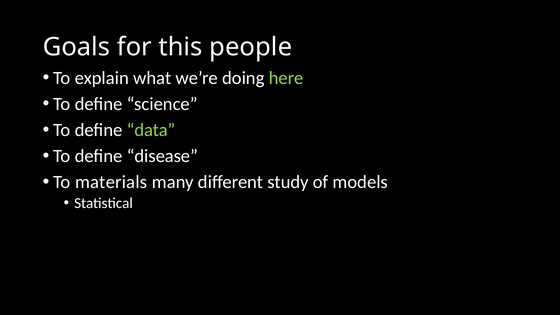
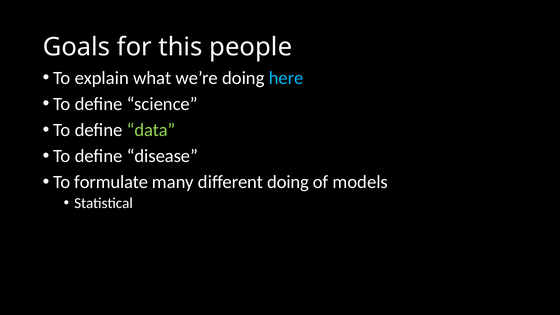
here colour: light green -> light blue (286, 78)
materials: materials -> formulate (111, 182)
different study: study -> doing (288, 182)
